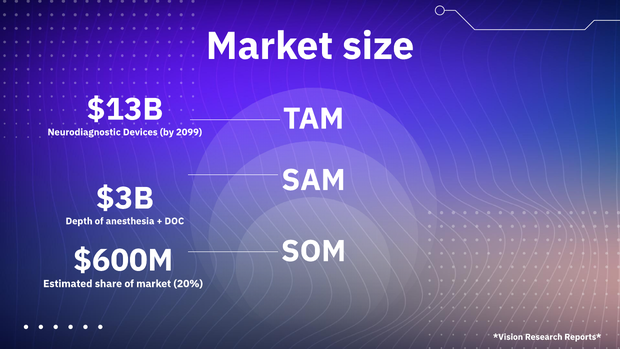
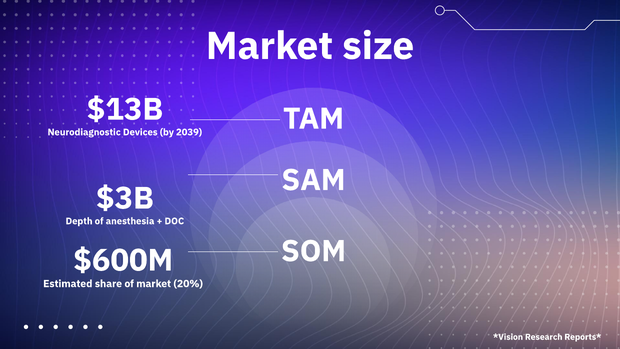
2099: 2099 -> 2039 (189, 132)
